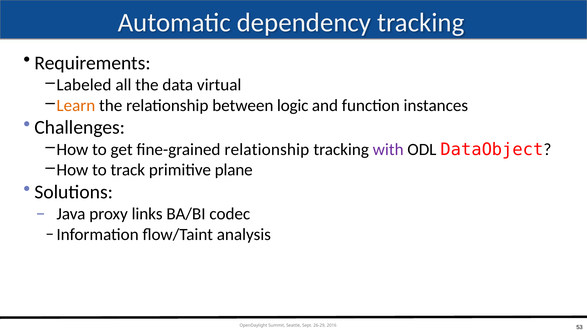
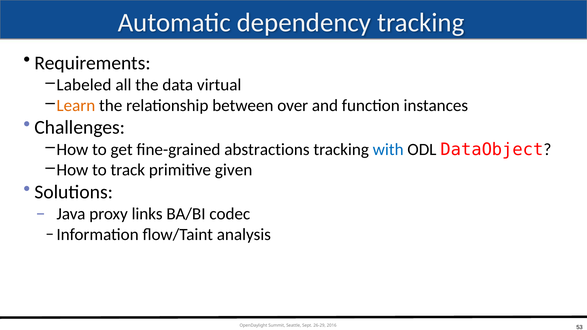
logic: logic -> over (293, 105)
fine-grained relationship: relationship -> abstractions (267, 149)
with colour: purple -> blue (388, 149)
plane: plane -> given (234, 170)
